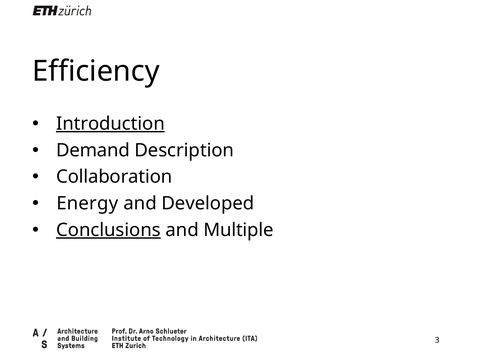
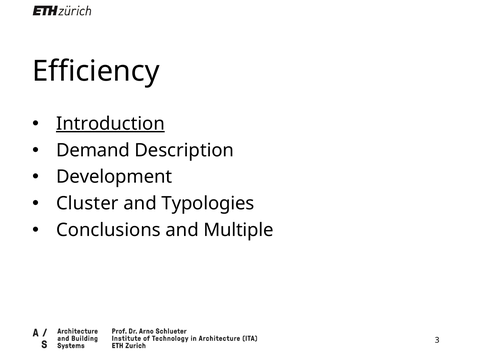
Collaboration: Collaboration -> Development (114, 177)
Energy: Energy -> Cluster (87, 204)
Developed: Developed -> Typologies (208, 204)
Conclusions underline: present -> none (108, 231)
